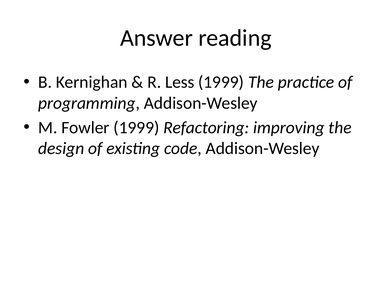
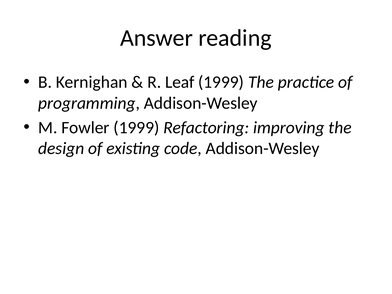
Less: Less -> Leaf (180, 82)
